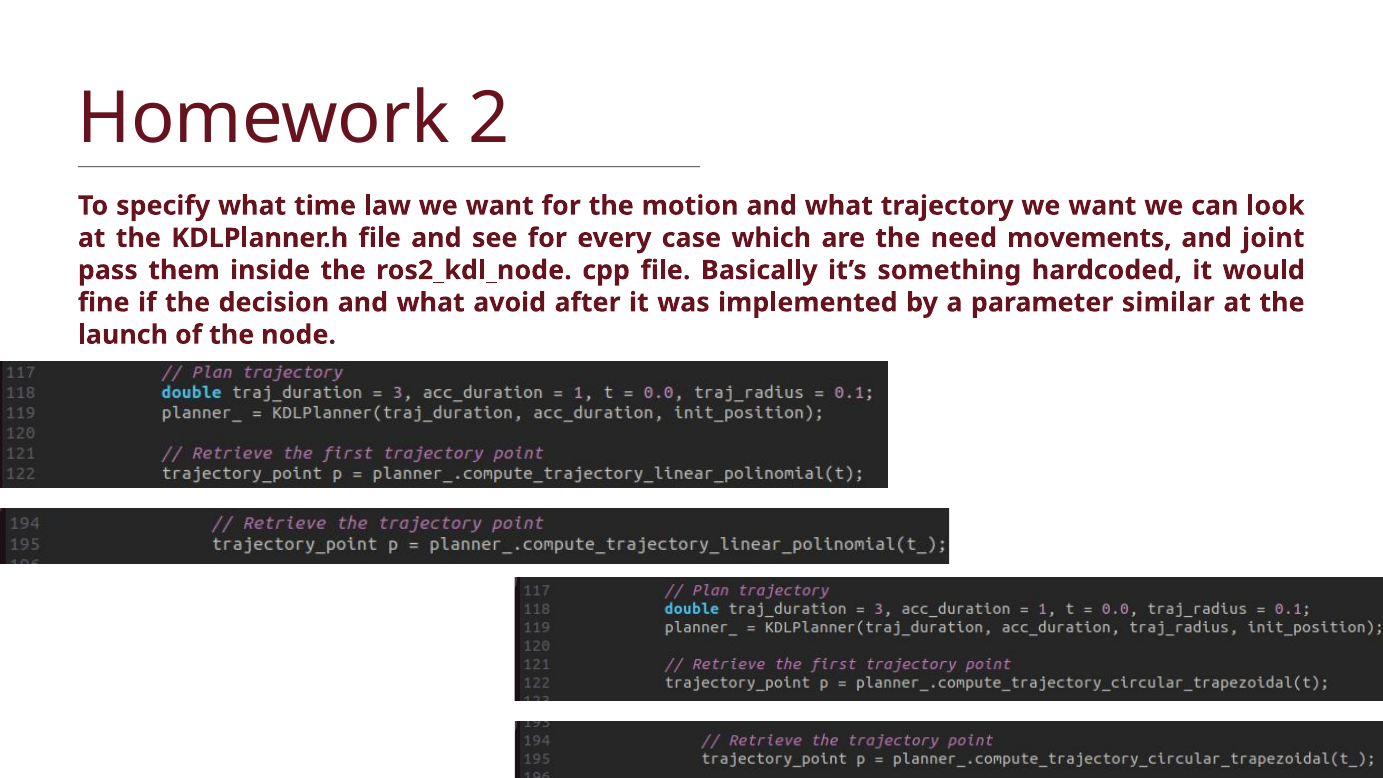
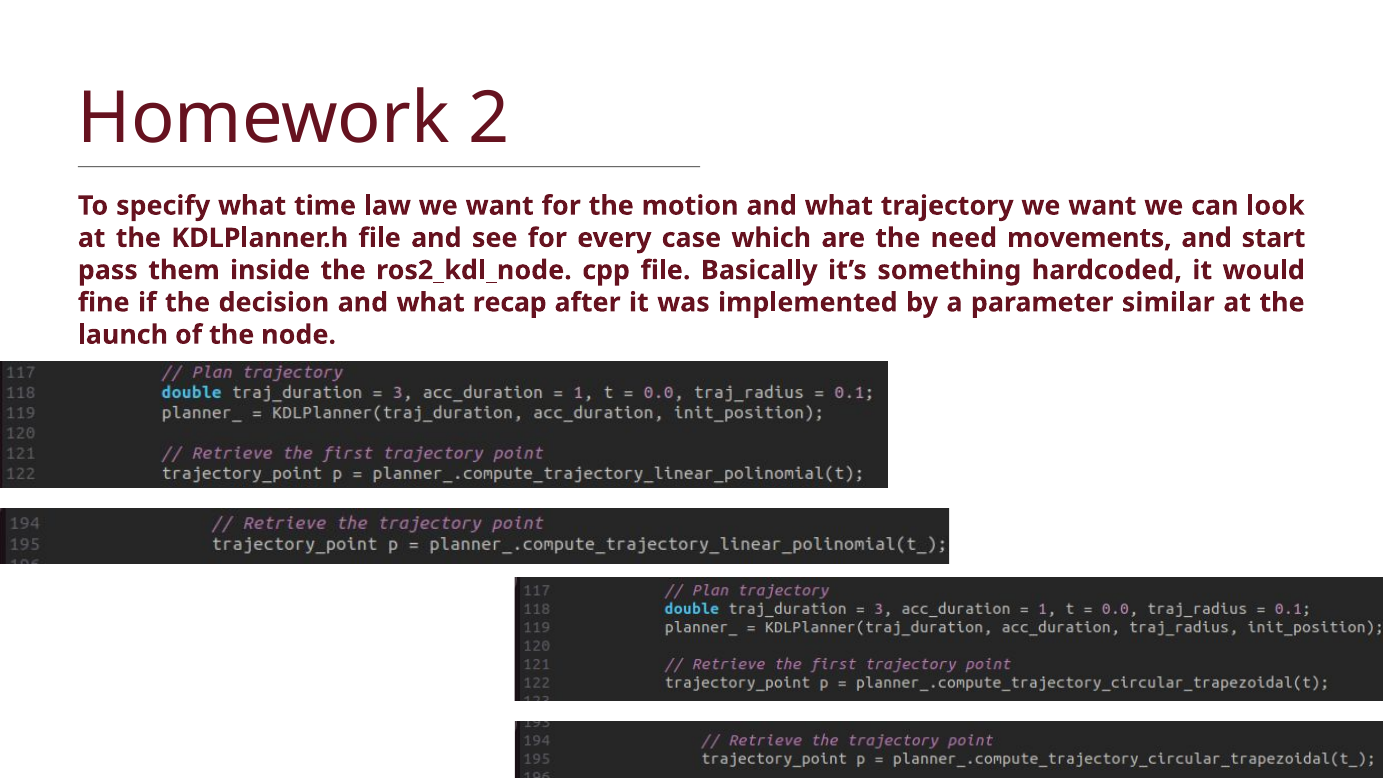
joint: joint -> start (1274, 238)
avoid: avoid -> recap (510, 303)
